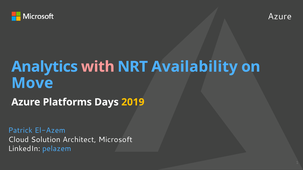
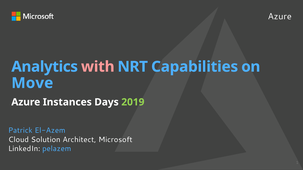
Availability: Availability -> Capabilities (195, 67)
Platforms: Platforms -> Instances (67, 102)
2019 colour: yellow -> light green (133, 102)
